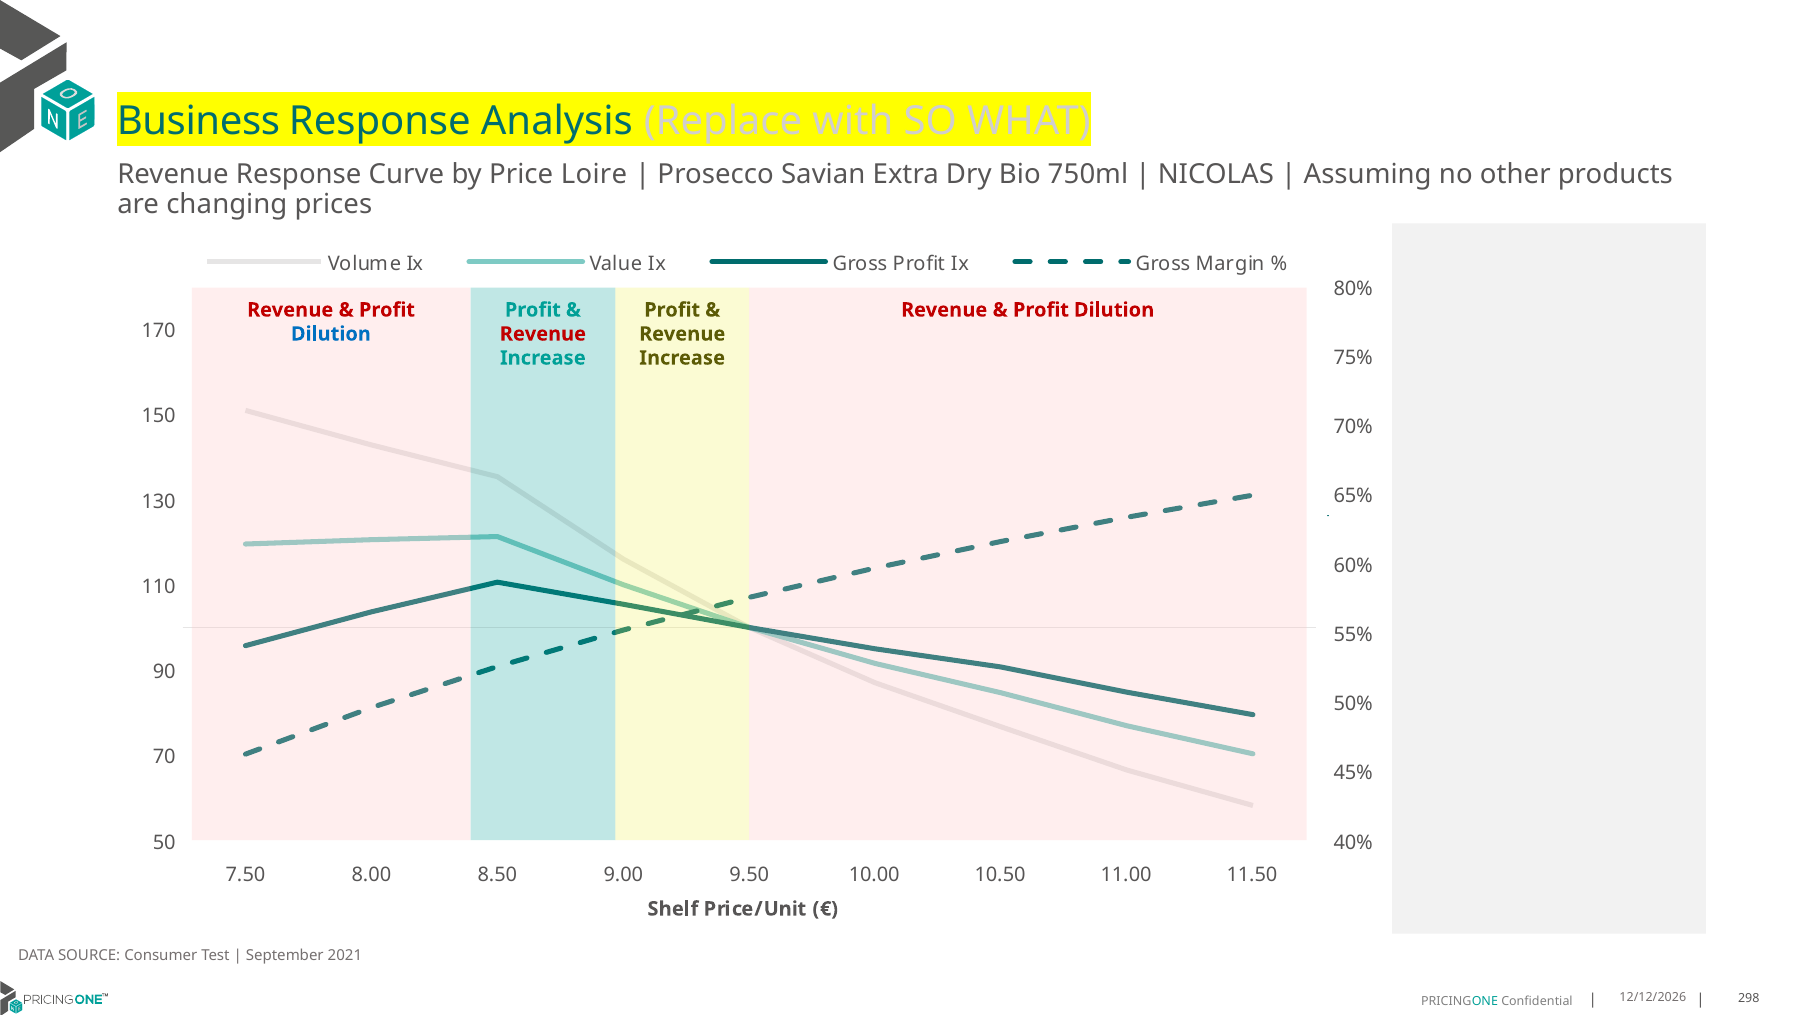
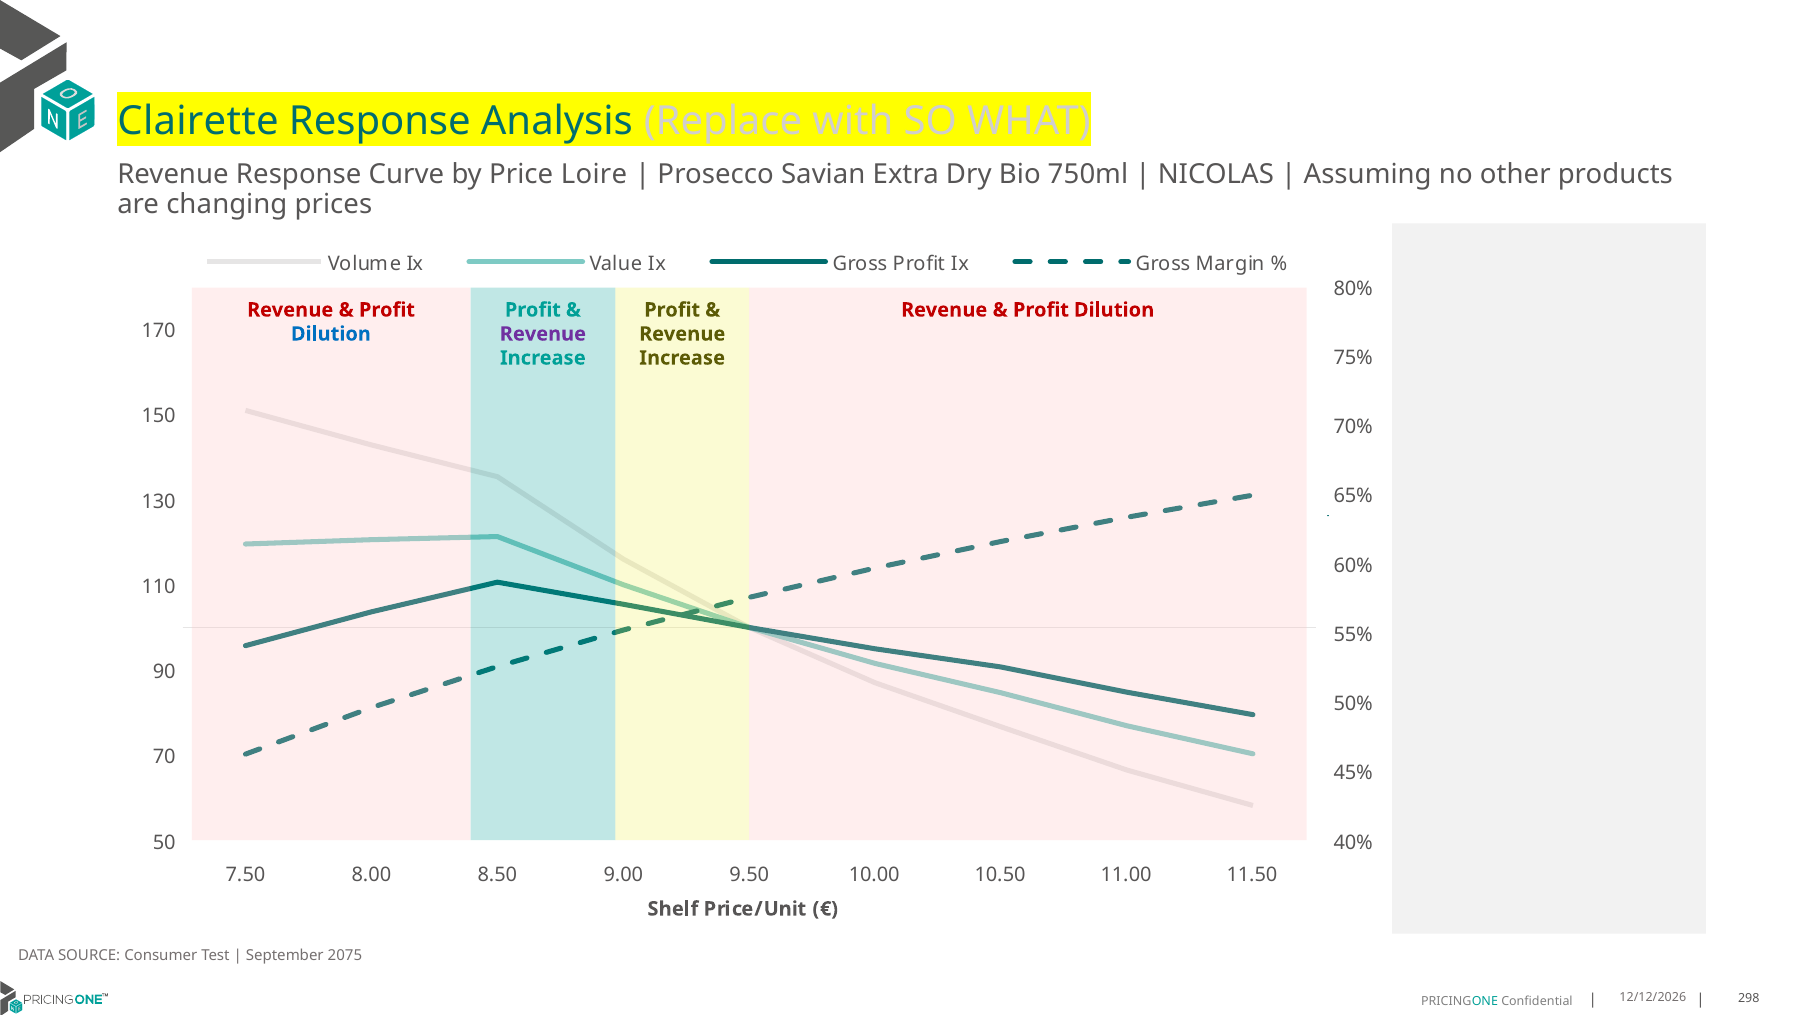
Business: Business -> Clairette (198, 121)
Revenue colour: red -> purple (543, 334)
2021: 2021 -> 2075 (345, 956)
